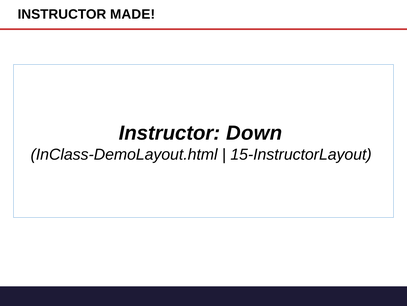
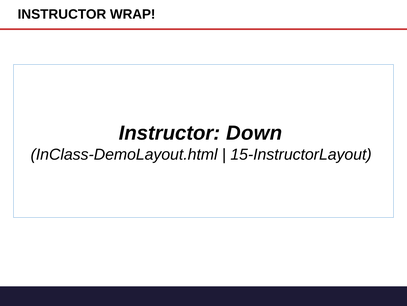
MADE: MADE -> WRAP (133, 14)
